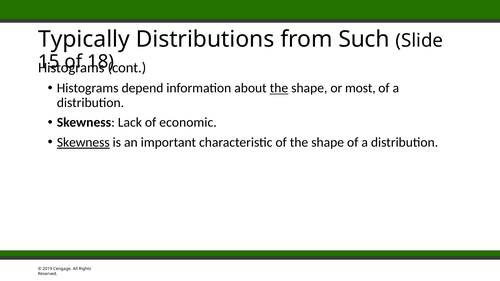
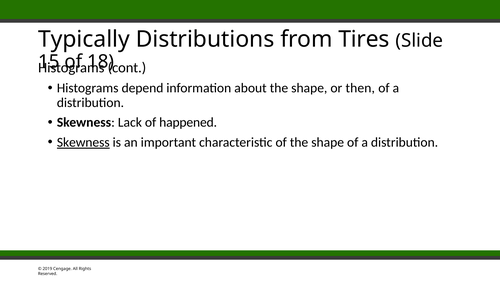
Such: Such -> Tires (364, 39)
the underline: present -> none (279, 88)
most: most -> then (360, 88)
economic: economic -> happened (188, 123)
